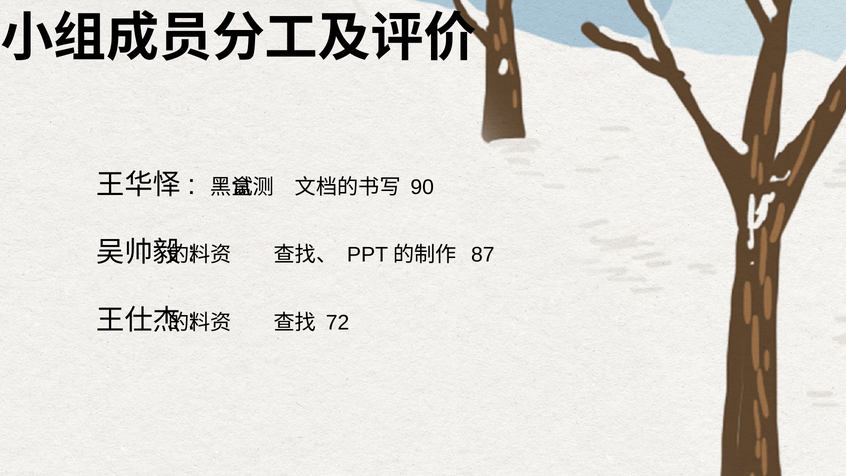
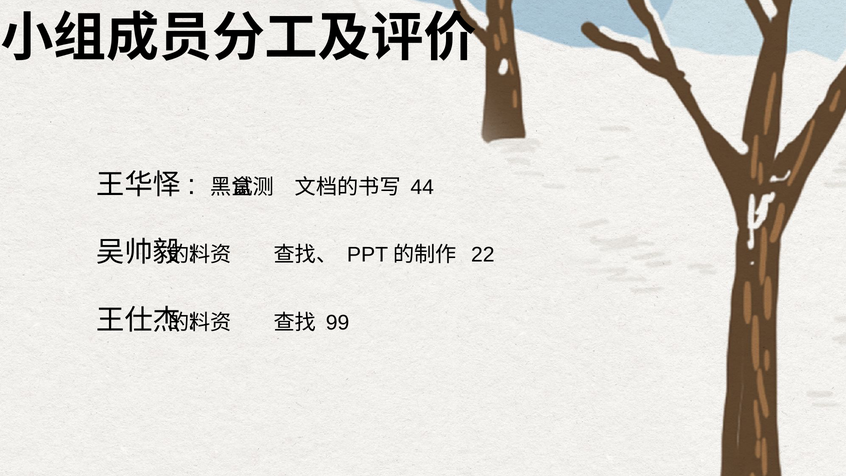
90: 90 -> 44 (422, 187)
87: 87 -> 22 (483, 255)
72: 72 -> 99 (338, 322)
